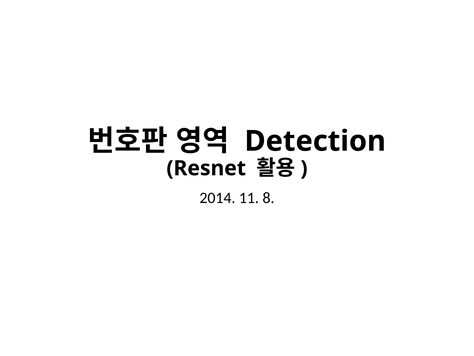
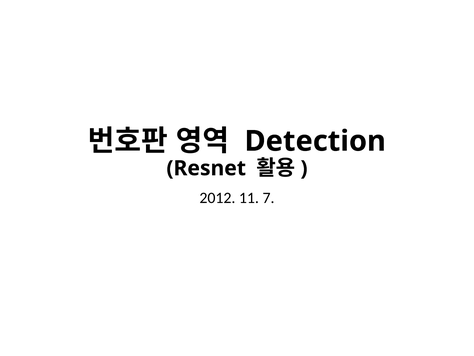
2014: 2014 -> 2012 (217, 198)
8: 8 -> 7 (269, 198)
